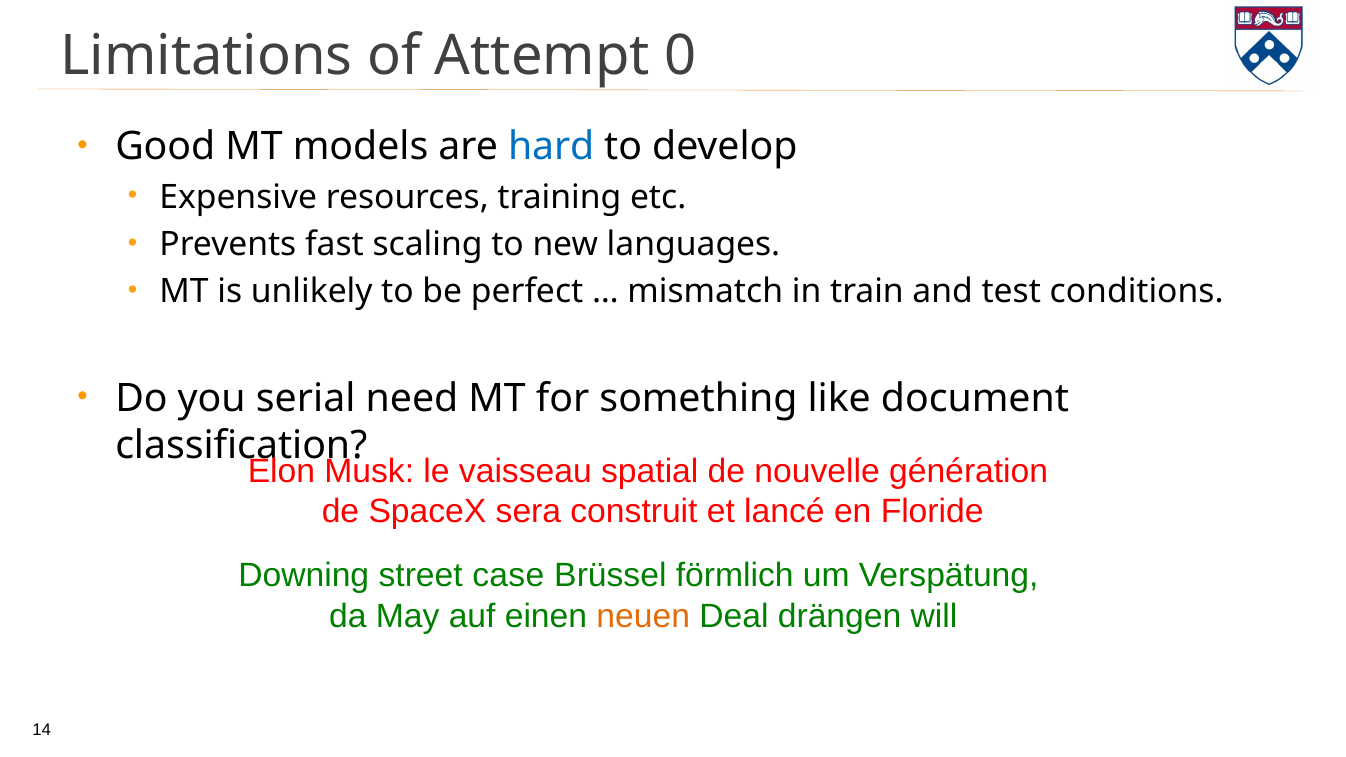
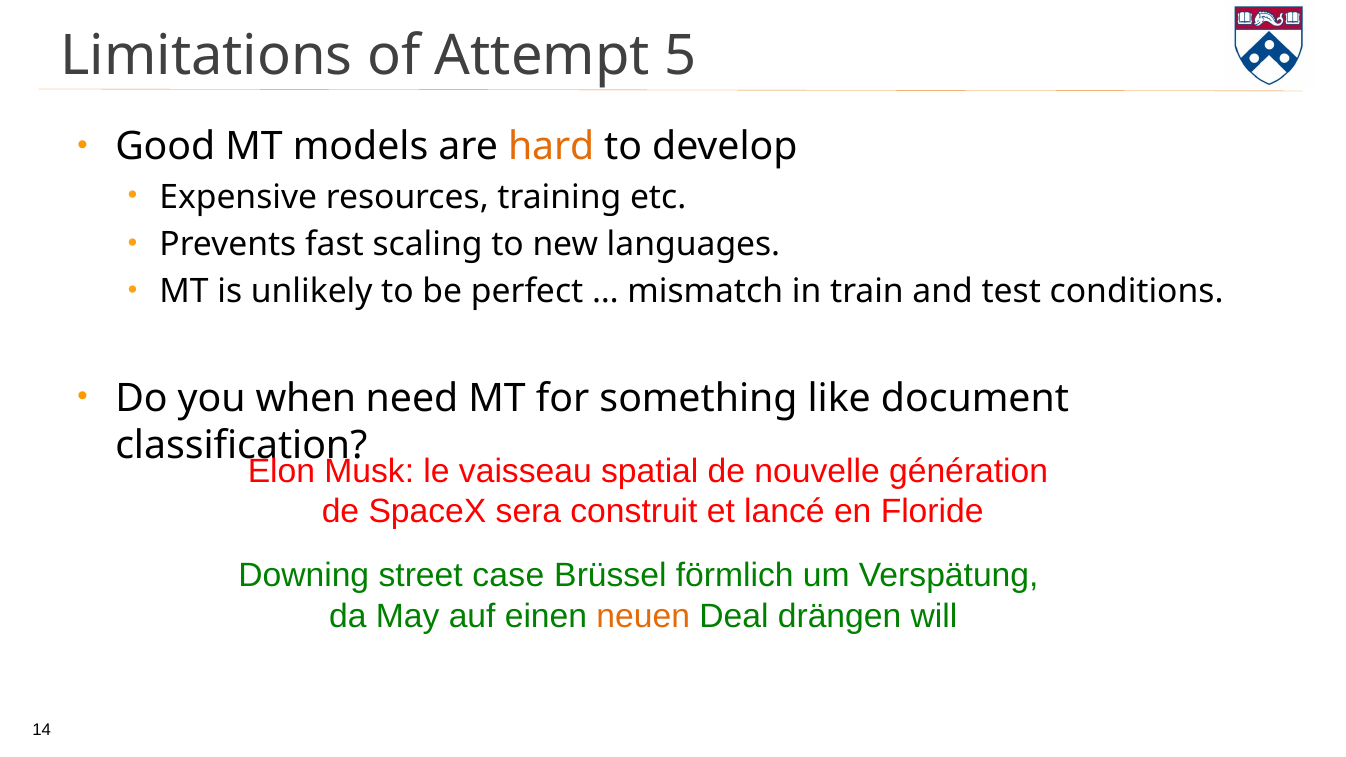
0: 0 -> 5 (680, 56)
hard colour: blue -> orange (551, 147)
serial: serial -> when (306, 398)
